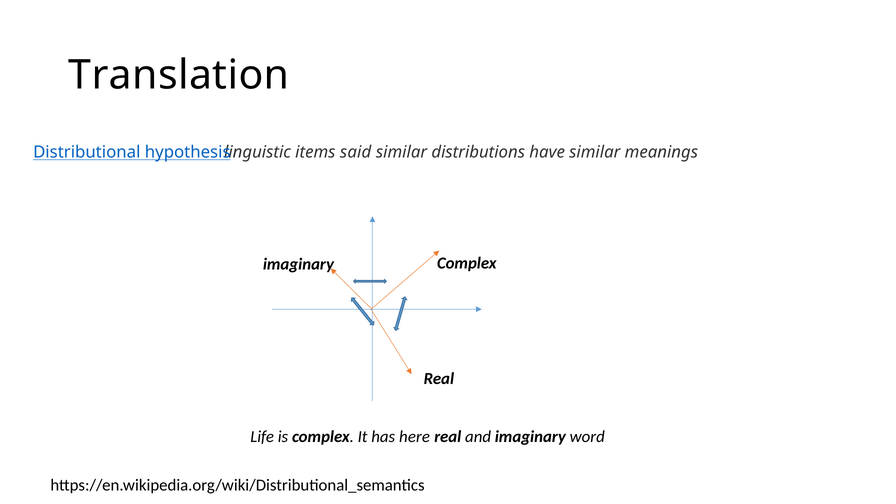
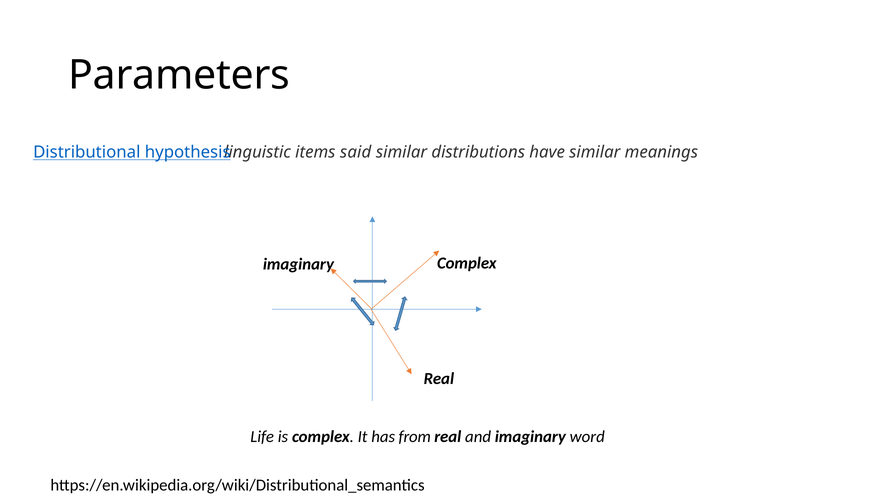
Translation: Translation -> Parameters (179, 75)
here: here -> from (415, 437)
